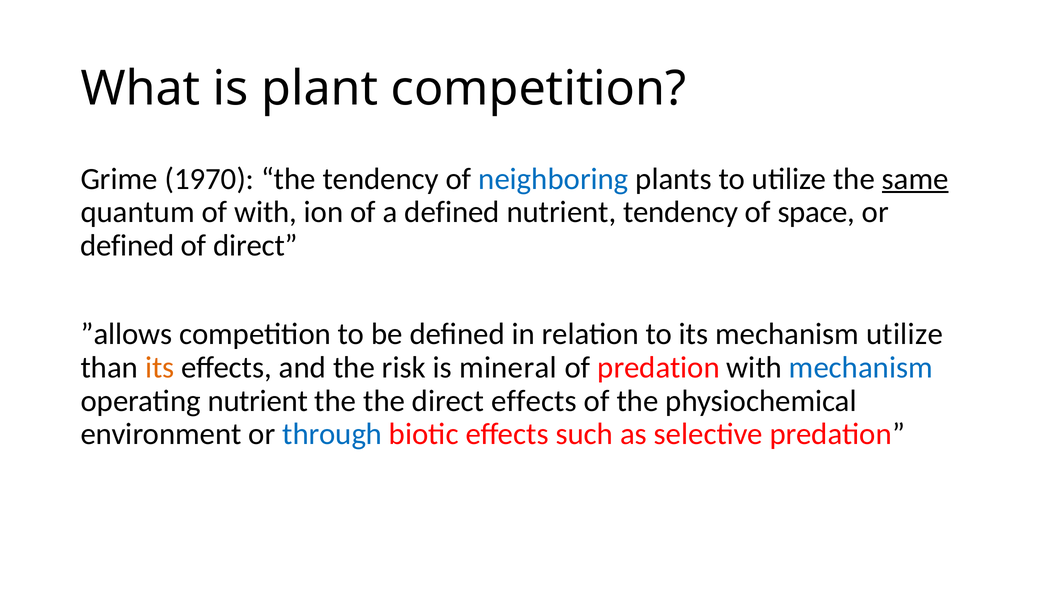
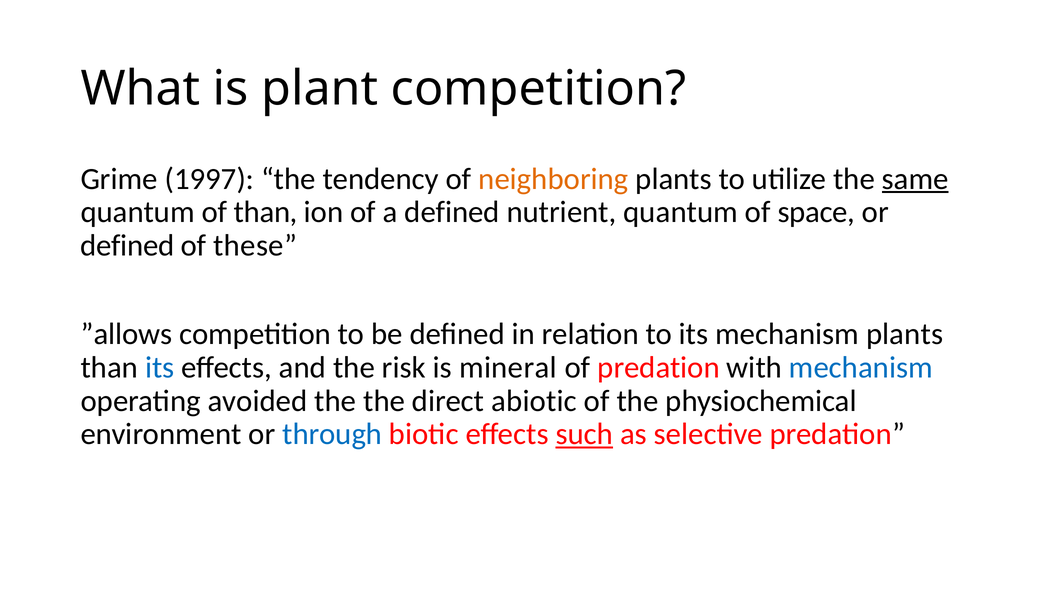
1970: 1970 -> 1997 (209, 179)
neighboring colour: blue -> orange (553, 179)
of with: with -> than (266, 212)
nutrient tendency: tendency -> quantum (681, 212)
of direct: direct -> these (255, 246)
mechanism utilize: utilize -> plants (905, 334)
its colour: orange -> blue (160, 368)
operating nutrient: nutrient -> avoided (258, 401)
direct effects: effects -> abiotic (534, 401)
such underline: none -> present (584, 434)
